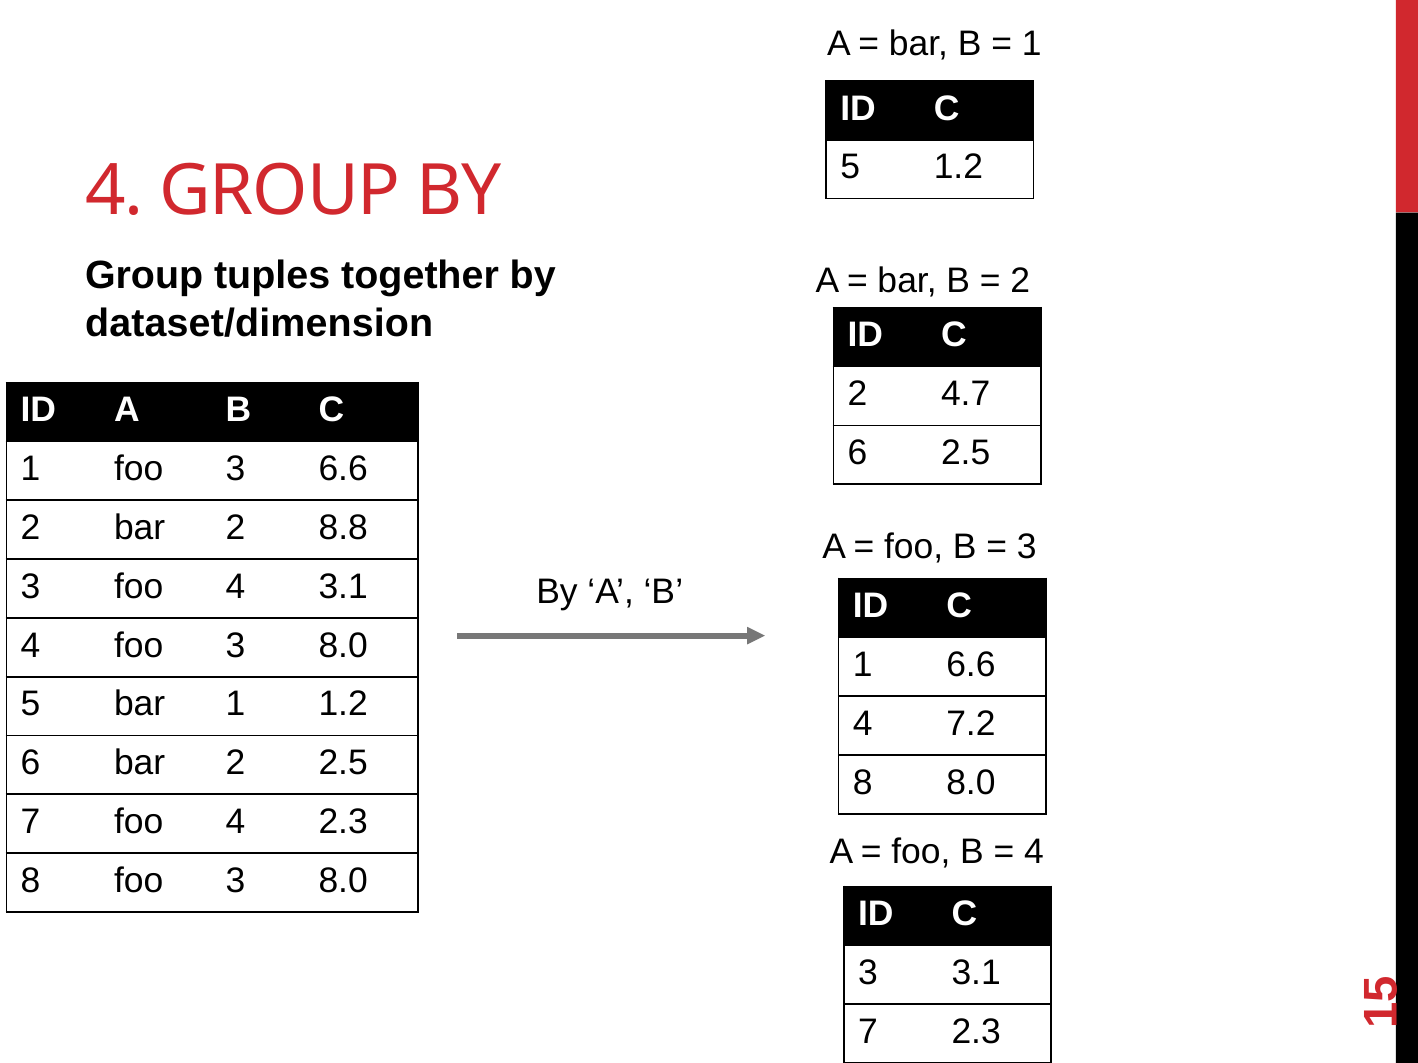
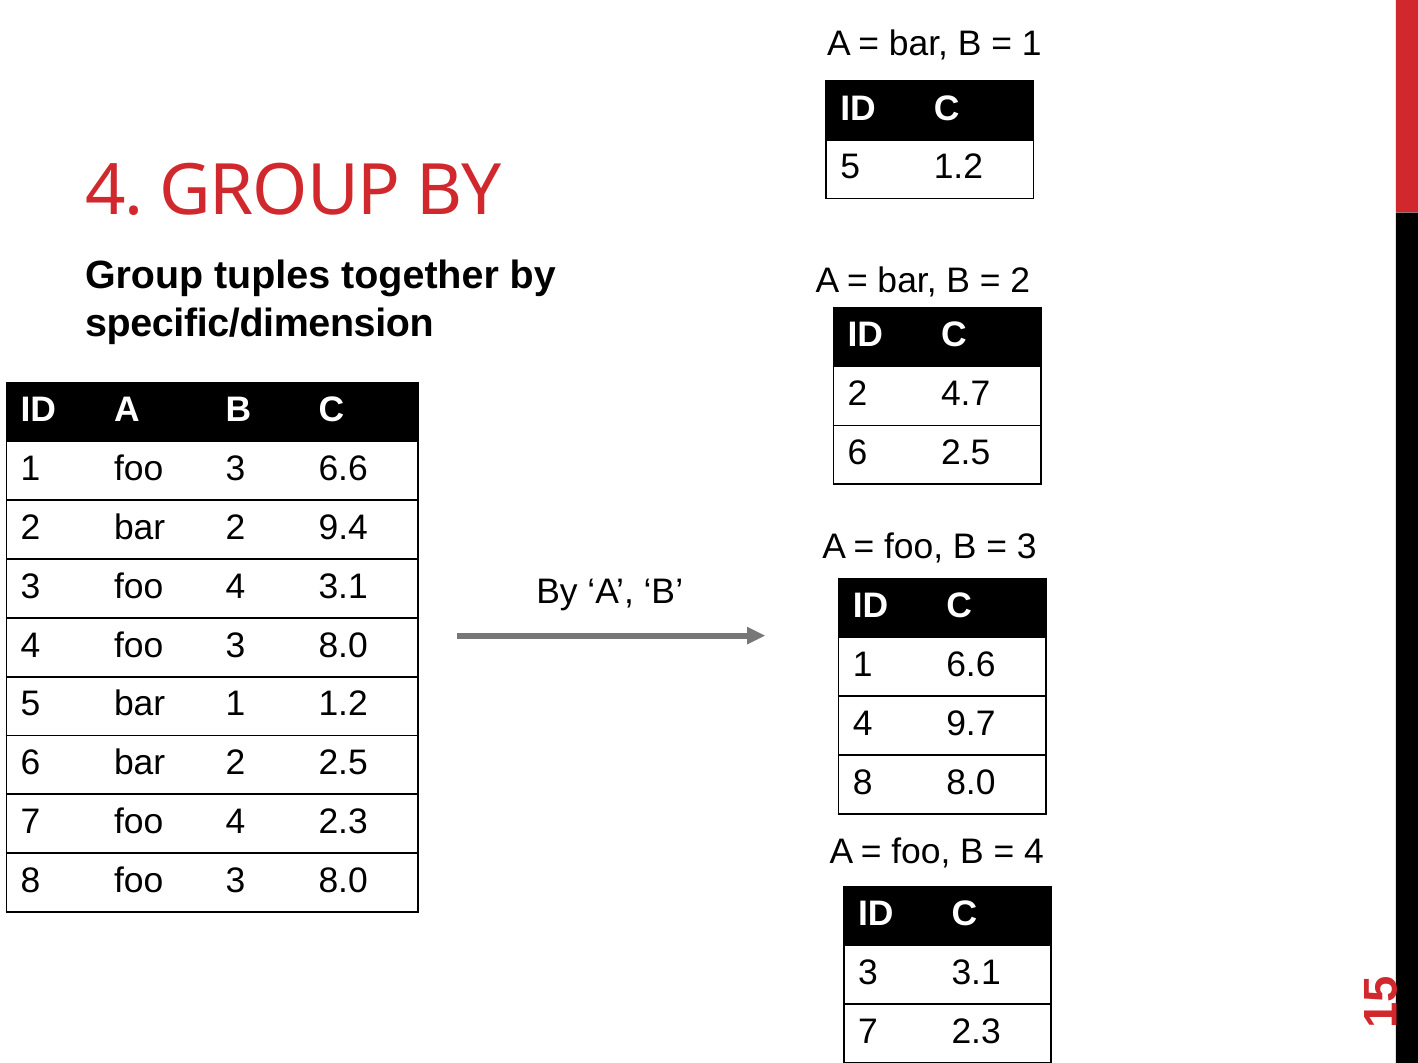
dataset/dimension: dataset/dimension -> specific/dimension (259, 323)
8.8: 8.8 -> 9.4 (343, 528)
7.2: 7.2 -> 9.7 (971, 724)
